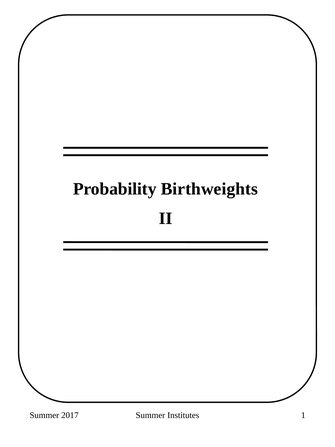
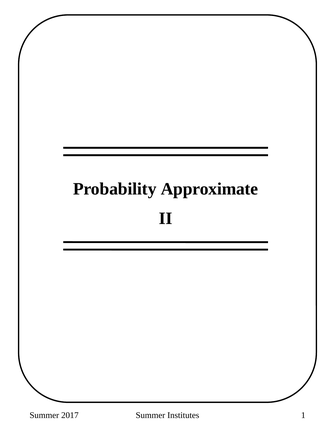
Birthweights: Birthweights -> Approximate (209, 189)
